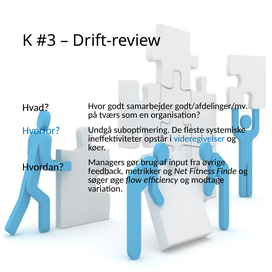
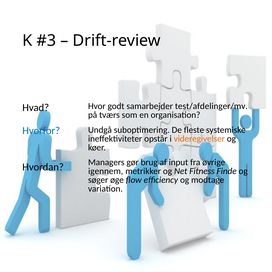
godt/afdelinger/mv: godt/afdelinger/mv -> test/afdelinger/mv (211, 106)
videregivelser colour: blue -> orange (199, 139)
feedback: feedback -> igennem (106, 171)
